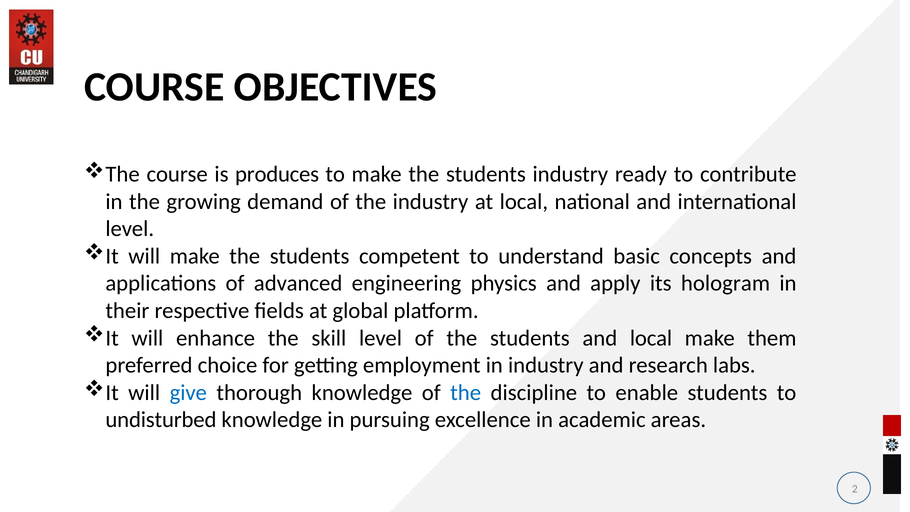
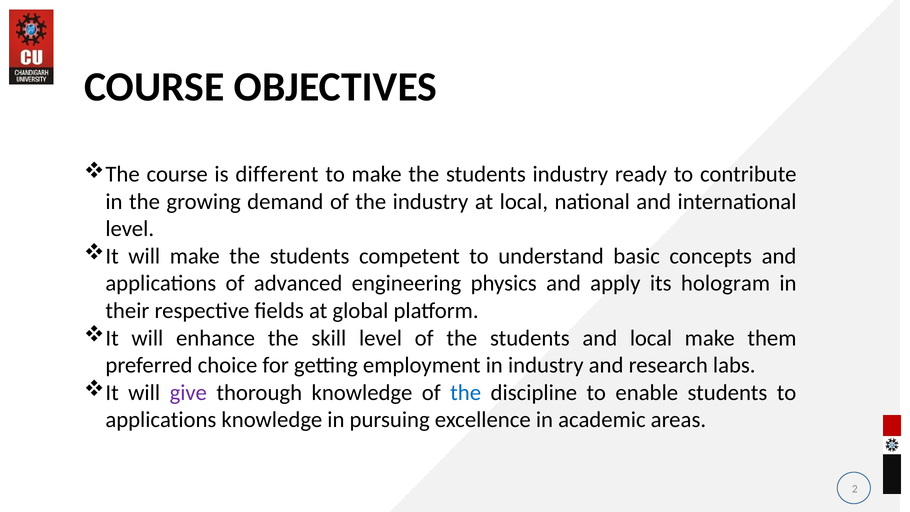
produces: produces -> different (277, 174)
give colour: blue -> purple (188, 393)
undisturbed: undisturbed -> applications (161, 420)
